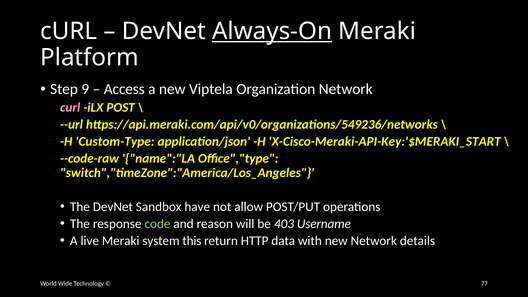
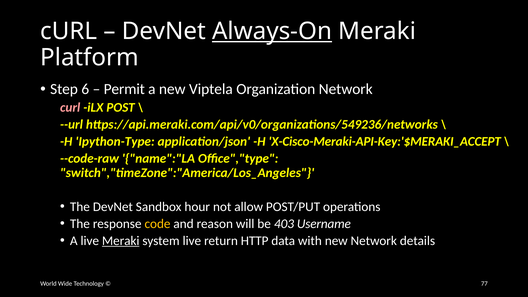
9: 9 -> 6 (85, 89)
Access: Access -> Permit (124, 89)
Custom-Type: Custom-Type -> Ipython-Type (115, 141)
X-Cisco-Meraki-API-Key:'$MERAKI_START: X-Cisco-Meraki-API-Key:'$MERAKI_START -> X-Cisco-Meraki-API-Key:'$MERAKI_ACCEPT (385, 141)
have: have -> hour (197, 207)
code colour: light green -> yellow (157, 224)
Meraki underline: none -> present (121, 241)
system this: this -> live (192, 241)
